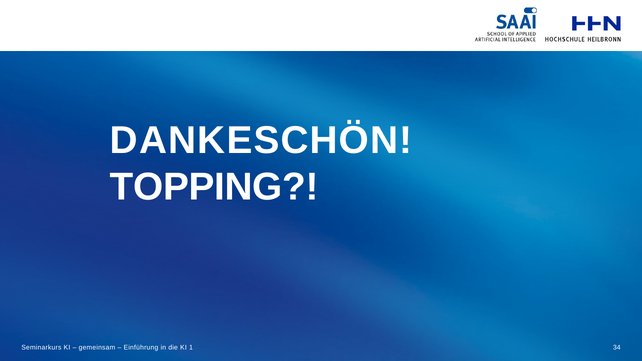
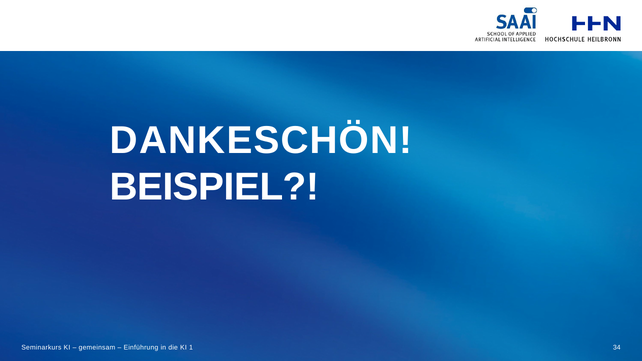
TOPPING: TOPPING -> BEISPIEL (214, 187)
